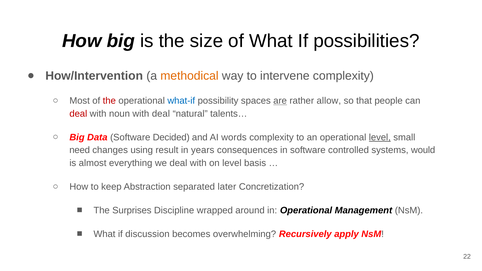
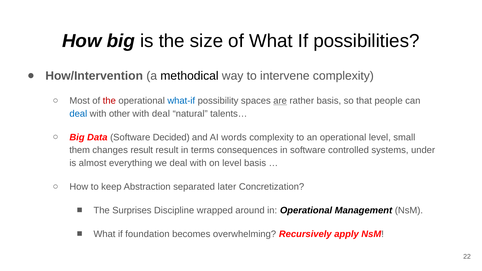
methodical colour: orange -> black (189, 76)
rather allow: allow -> basis (329, 101)
deal colour: red -> blue (78, 114)
noun: noun -> other (120, 114)
level underline: present -> none (380, 137)
need: need -> them (80, 150)
changes using: using -> result (142, 150)
years: years -> terms (203, 150)
would: would -> under (423, 150)
discussion: discussion -> foundation (147, 234)
